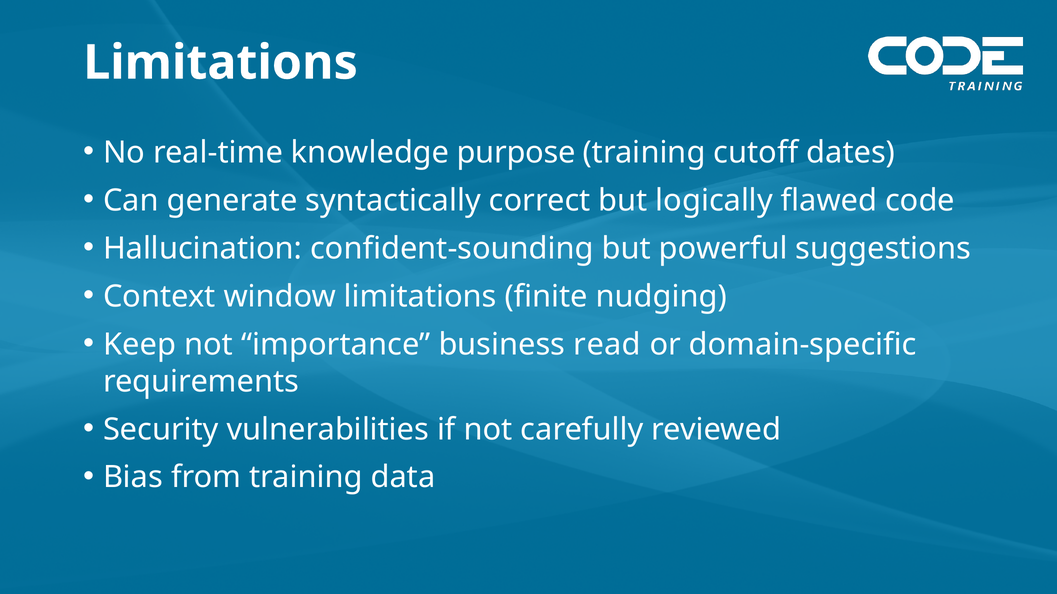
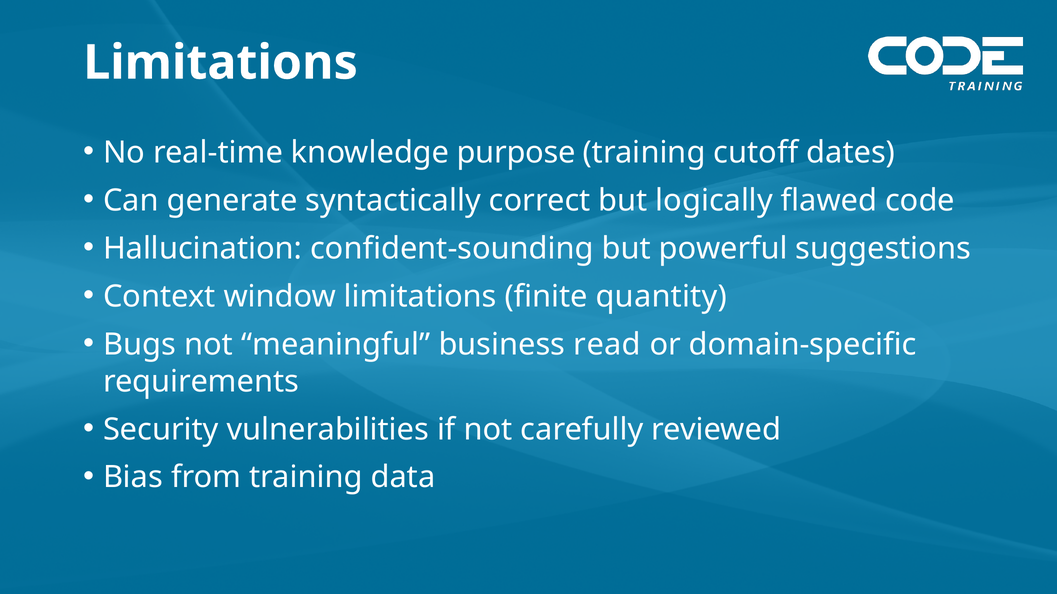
nudging: nudging -> quantity (661, 297)
Keep: Keep -> Bugs (140, 345)
importance: importance -> meaningful (336, 345)
